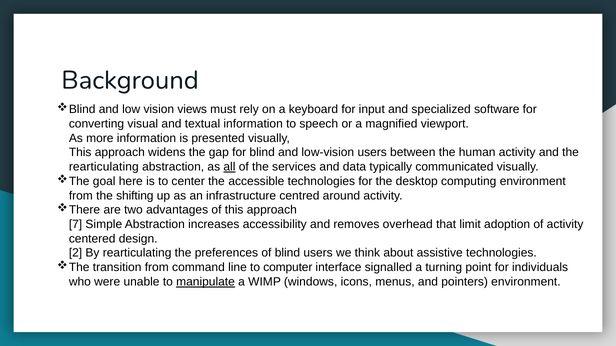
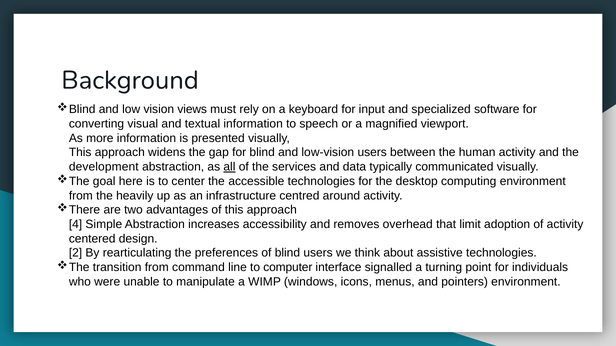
rearticulating: rearticulating -> development (104, 167)
shifting: shifting -> heavily (135, 196)
7: 7 -> 4 (76, 225)
manipulate underline: present -> none (206, 282)
